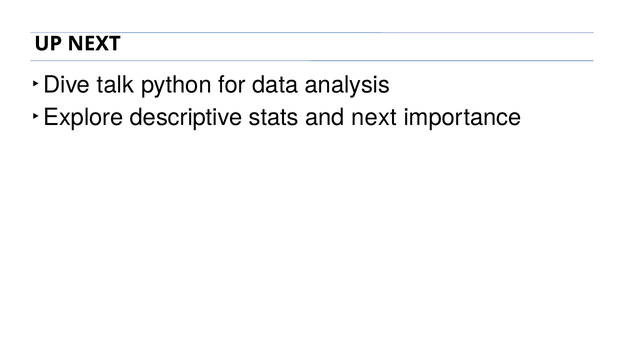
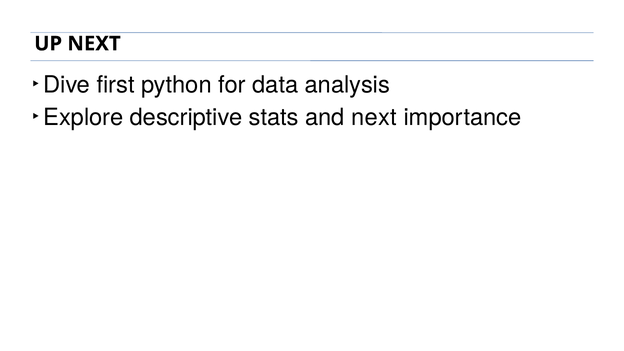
talk: talk -> first (116, 85)
